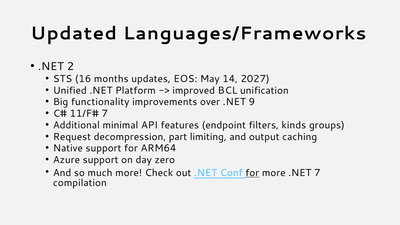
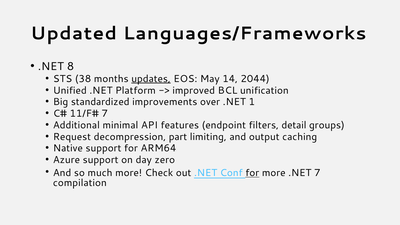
2: 2 -> 8 (71, 67)
16: 16 -> 38 (83, 79)
updates underline: none -> present (151, 79)
2027: 2027 -> 2044 (255, 79)
functionality: functionality -> standardized (100, 102)
9: 9 -> 1 (252, 102)
kinds: kinds -> detail (294, 125)
